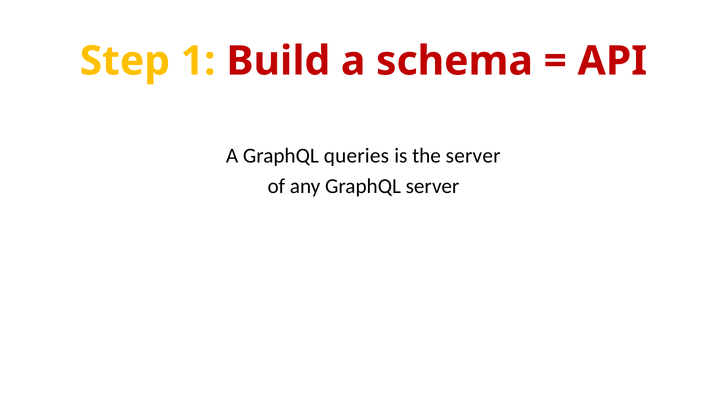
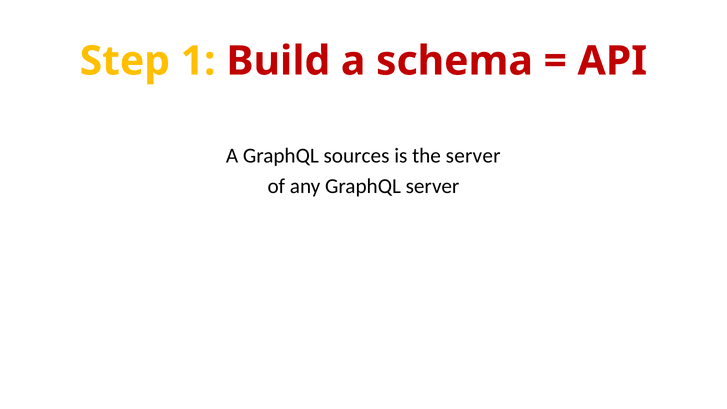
queries: queries -> sources (356, 156)
